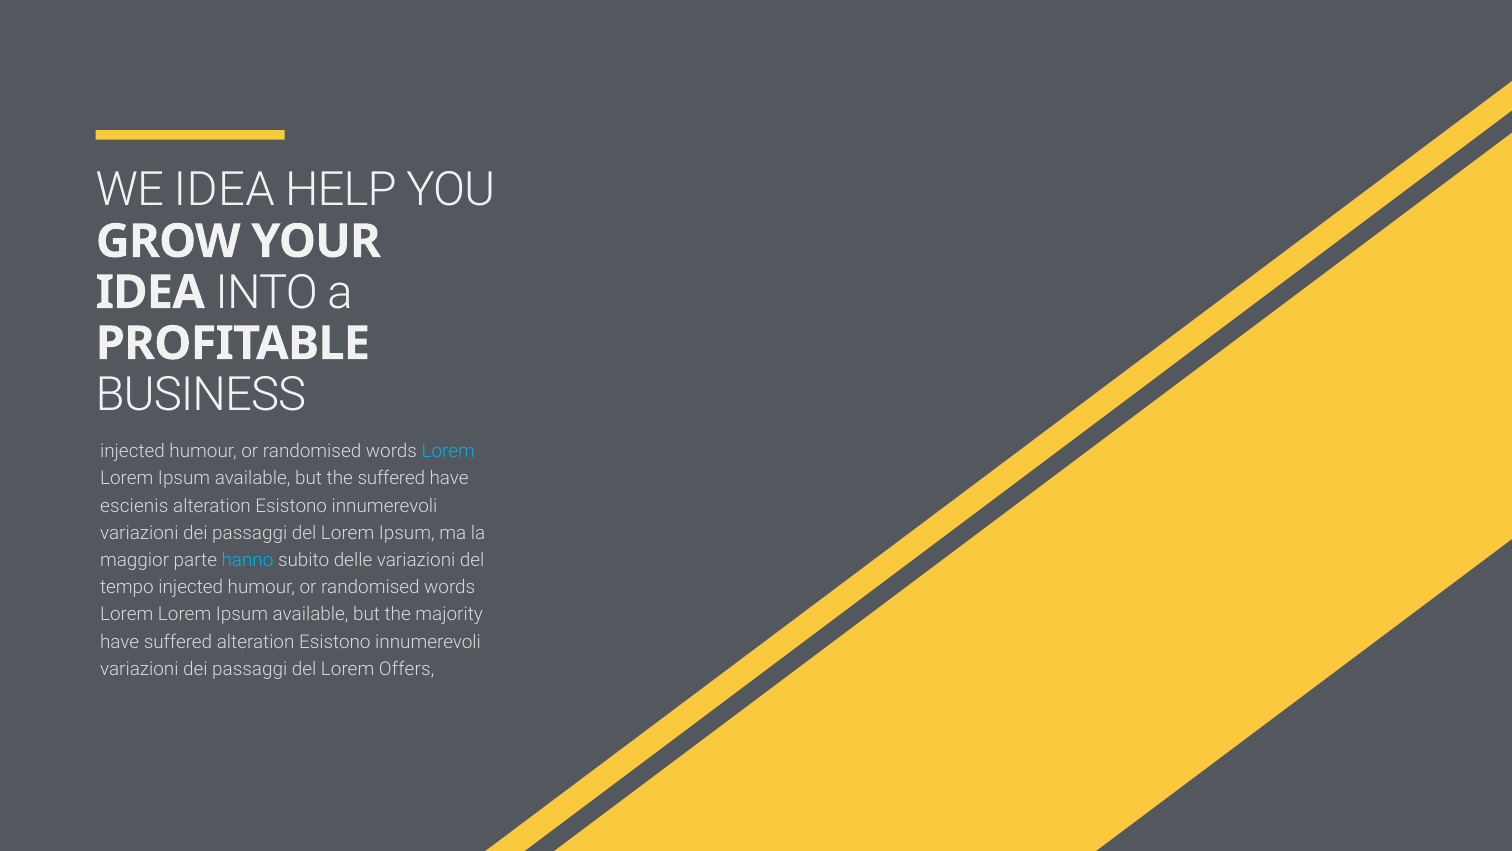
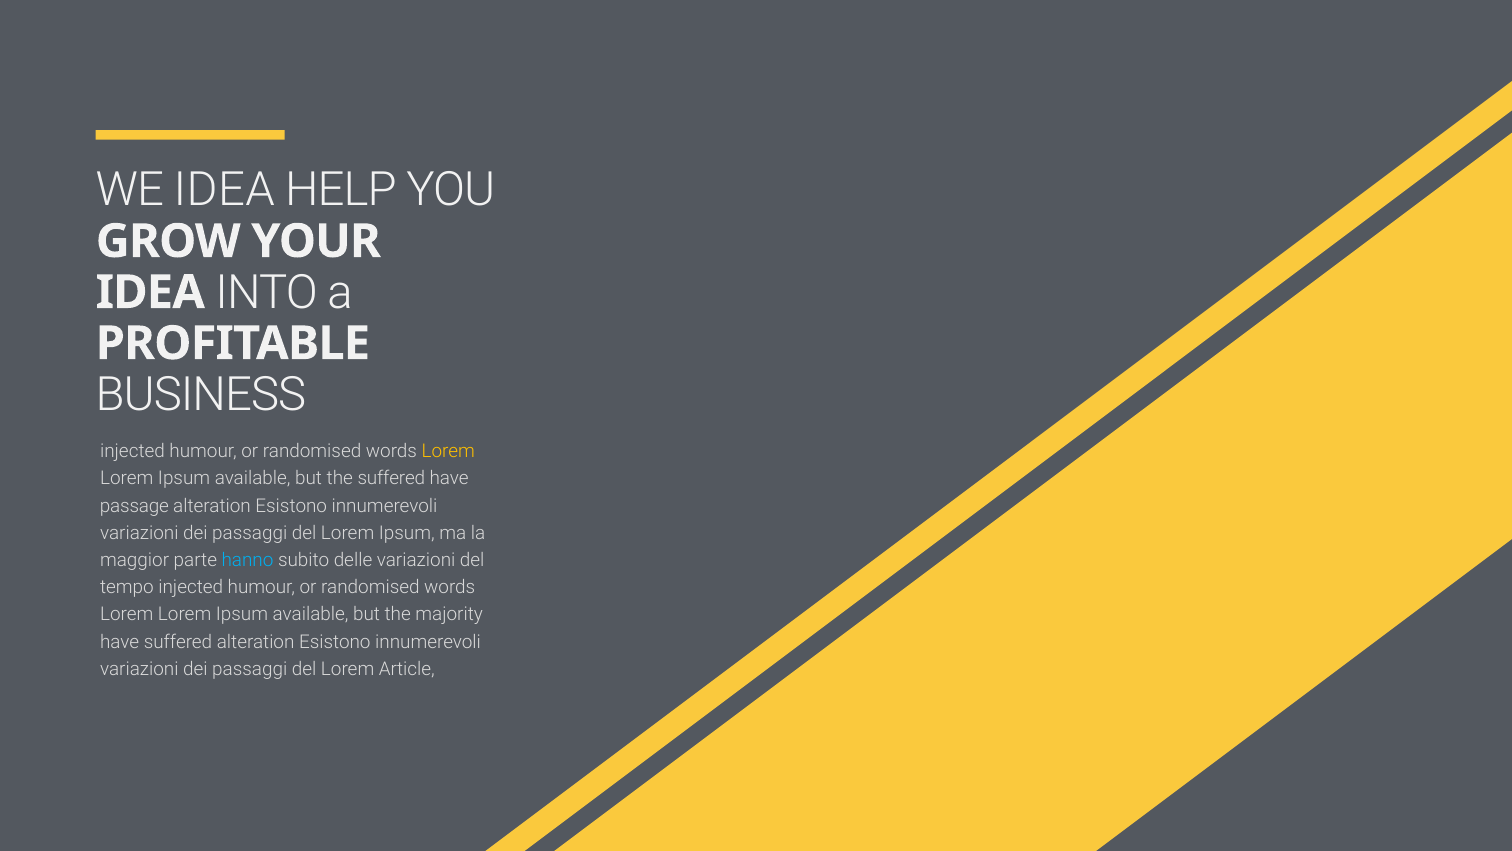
Lorem colour: light blue -> yellow (448, 451)
escienis: escienis -> passage (134, 506)
Offers: Offers -> Article (407, 669)
